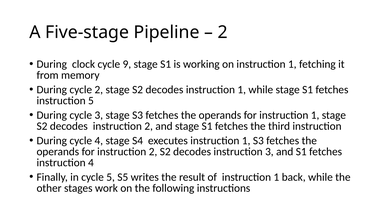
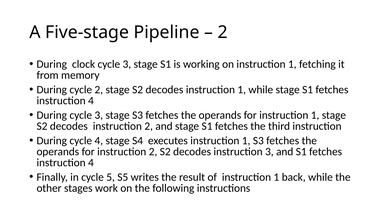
clock cycle 9: 9 -> 3 (127, 64)
5: 5 -> 4 (91, 101)
